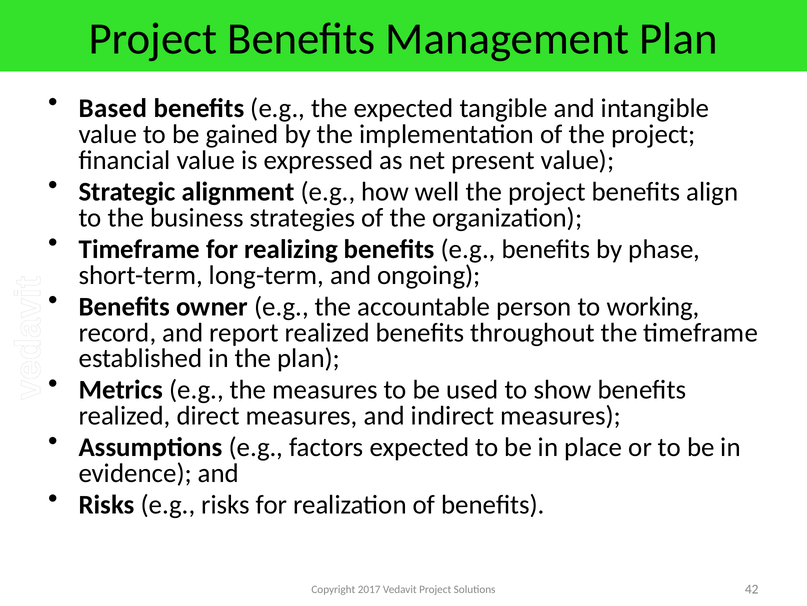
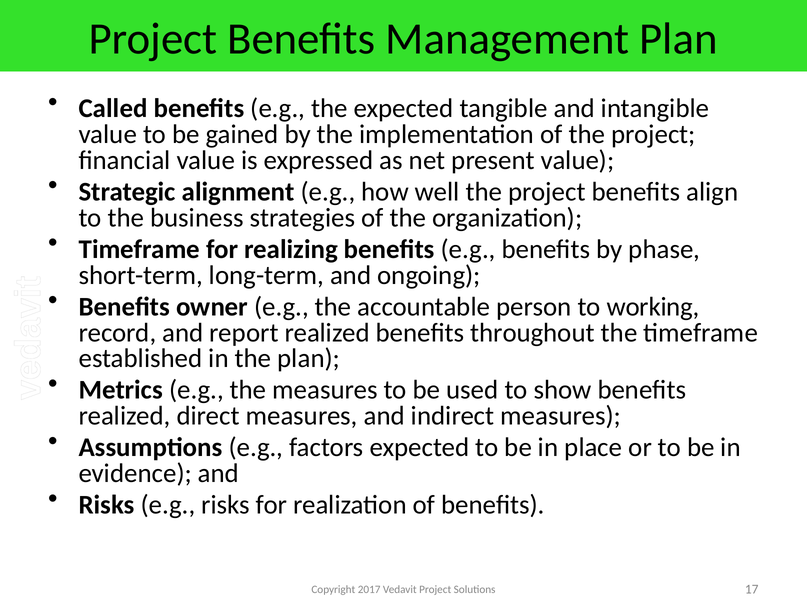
Based: Based -> Called (113, 108)
42: 42 -> 17 (752, 589)
